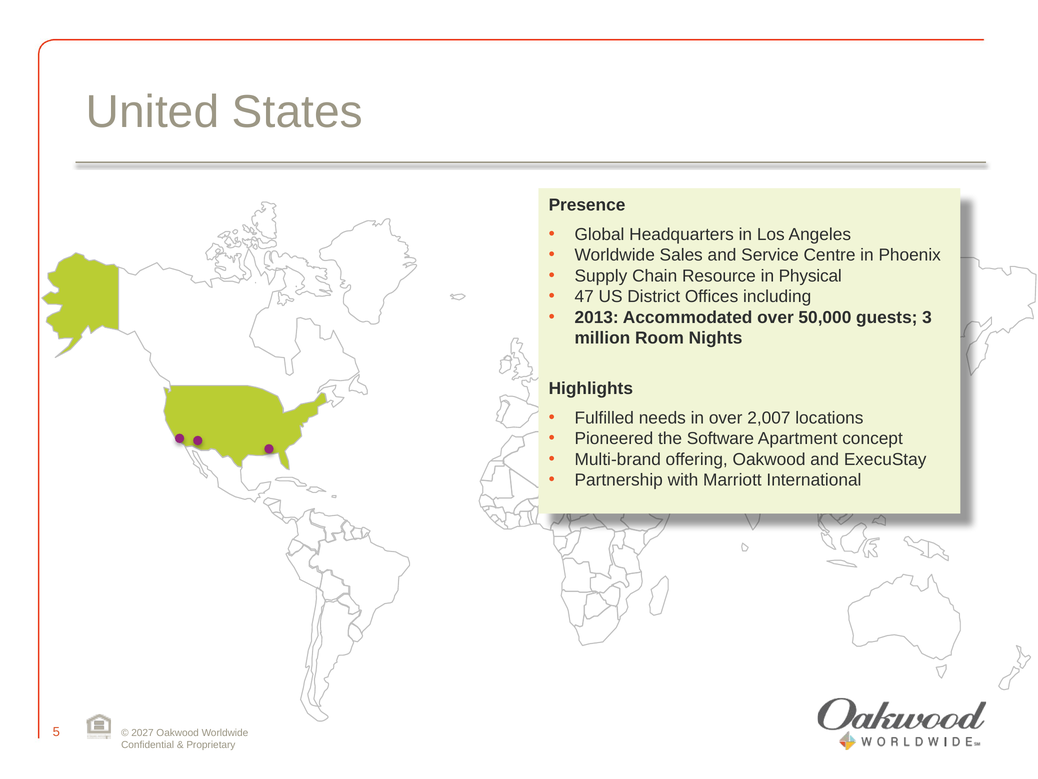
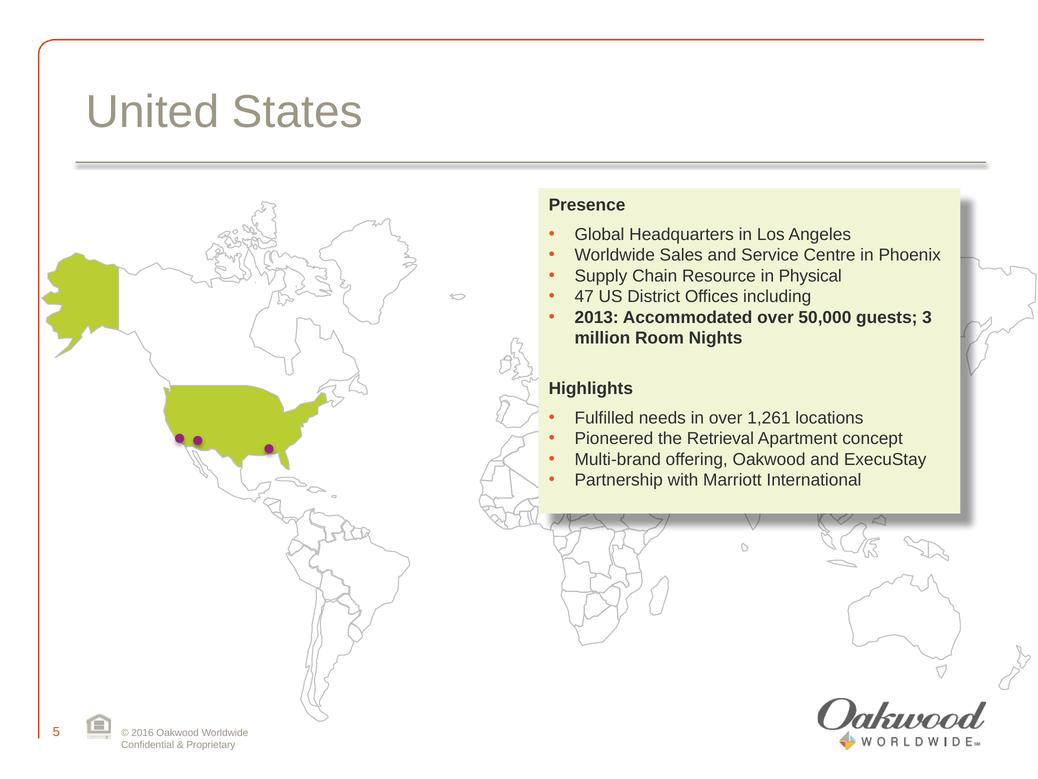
2,007: 2,007 -> 1,261 (769, 418)
Software: Software -> Retrieval (720, 438)
2027: 2027 -> 2016 (142, 732)
